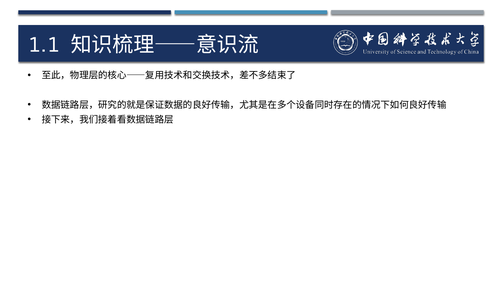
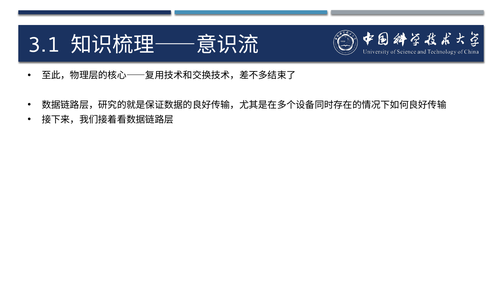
1.1: 1.1 -> 3.1 (44, 45)
